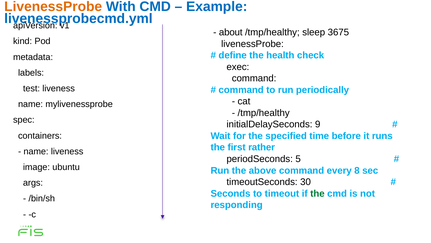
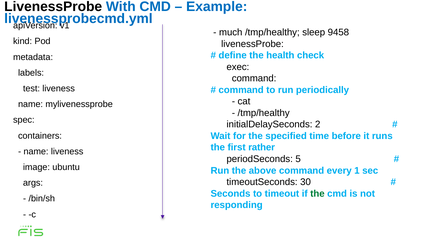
LivenessProbe colour: orange -> black (53, 7)
about: about -> much (231, 32)
3675: 3675 -> 9458 (338, 32)
9: 9 -> 2 (318, 124)
8: 8 -> 1 (357, 170)
